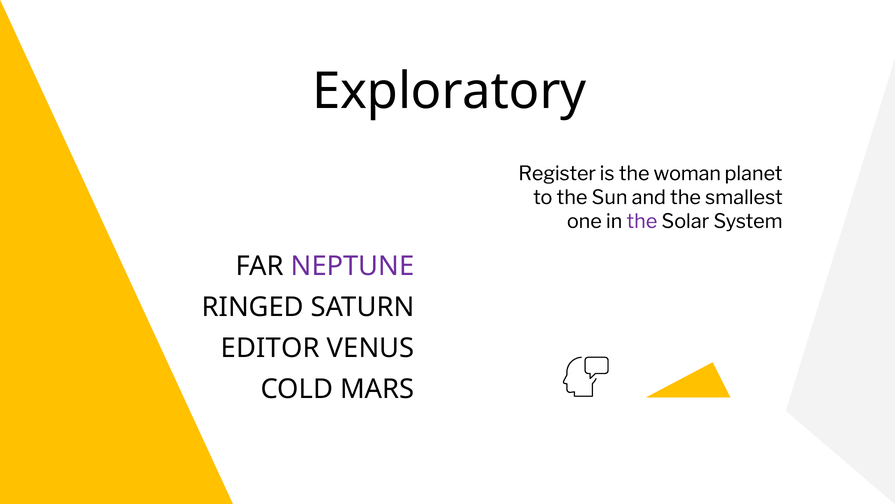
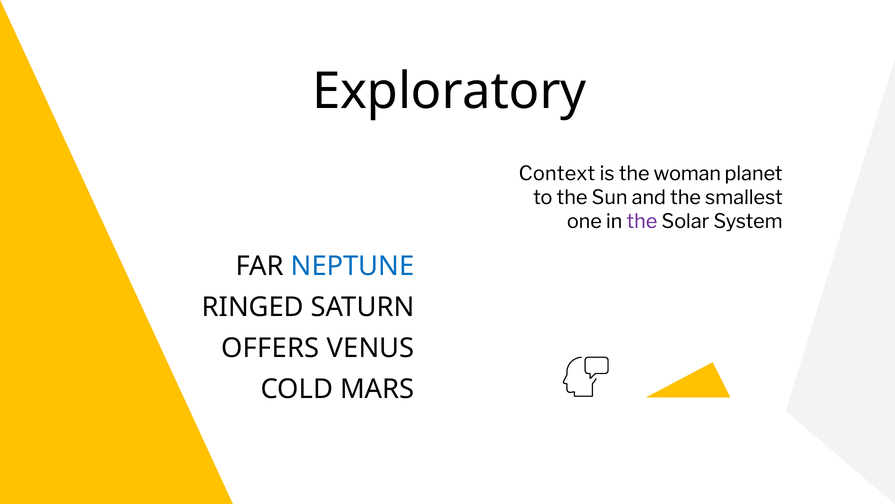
Register: Register -> Context (557, 173)
NEPTUNE colour: purple -> blue (353, 266)
EDITOR: EDITOR -> OFFERS (270, 348)
